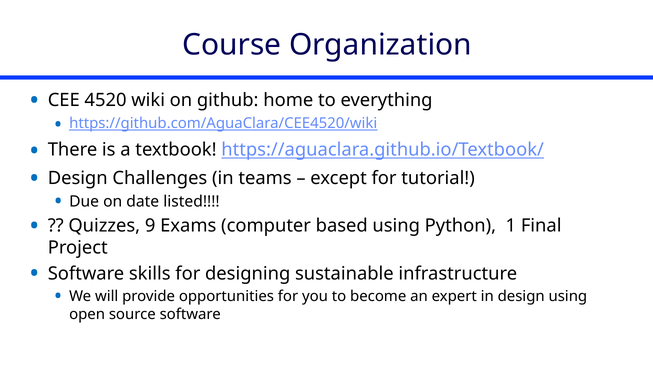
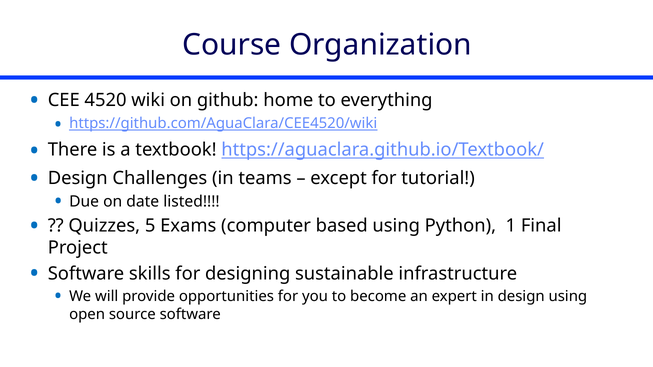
9: 9 -> 5 (150, 226)
